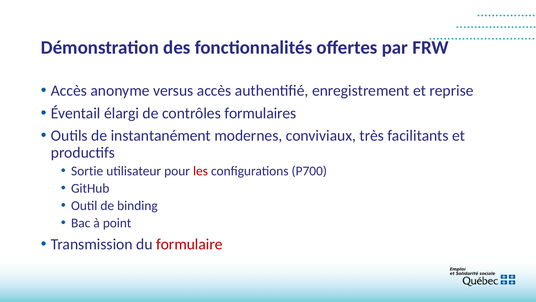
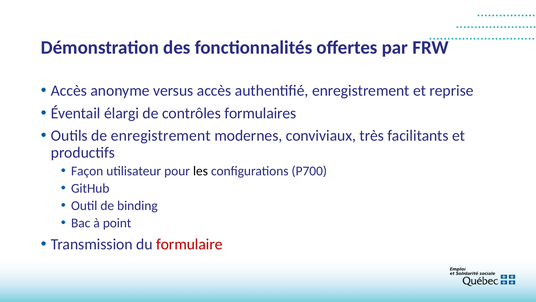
de instantanément: instantanément -> enregistrement (161, 135)
Sortie: Sortie -> Façon (87, 171)
les colour: red -> black (200, 171)
